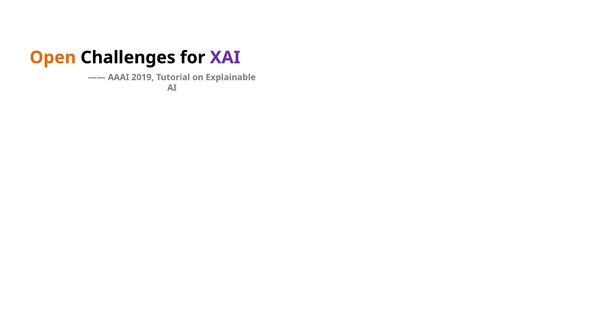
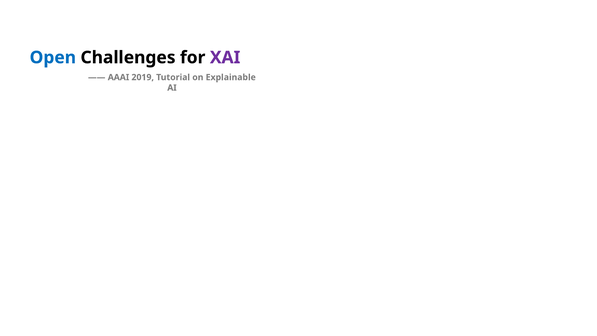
Open colour: orange -> blue (53, 57)
